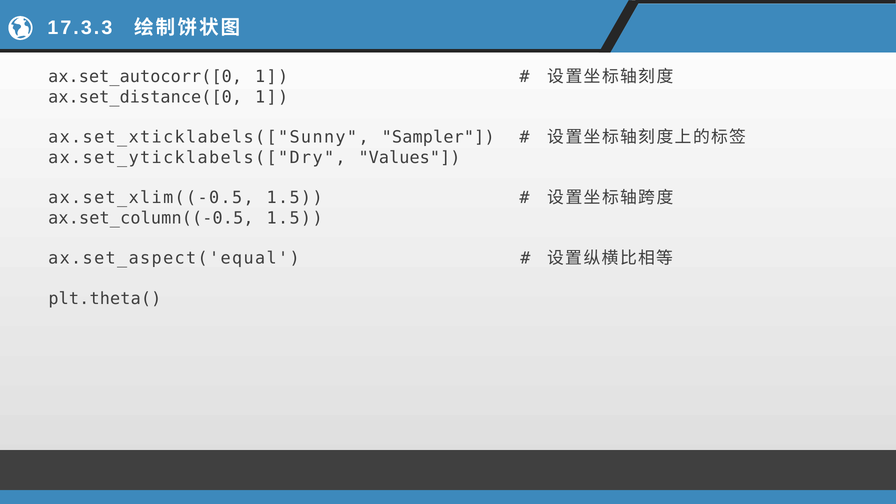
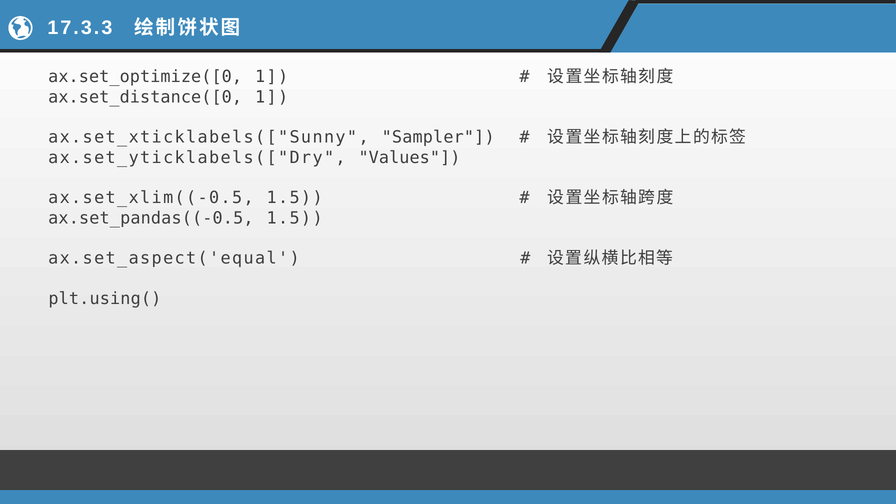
ax.set_autocorr([0: ax.set_autocorr([0 -> ax.set_optimize([0 (145, 77)
ax.set_column((-0.5: ax.set_column((-0.5 -> ax.set_pandas((-0.5 (151, 218)
plt.theta(: plt.theta( -> plt.using( (105, 299)
